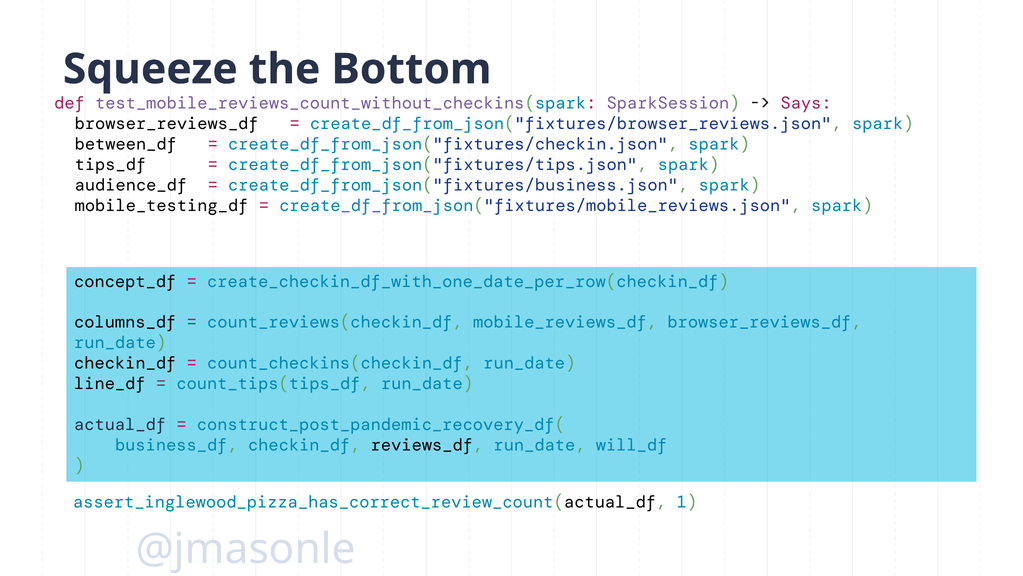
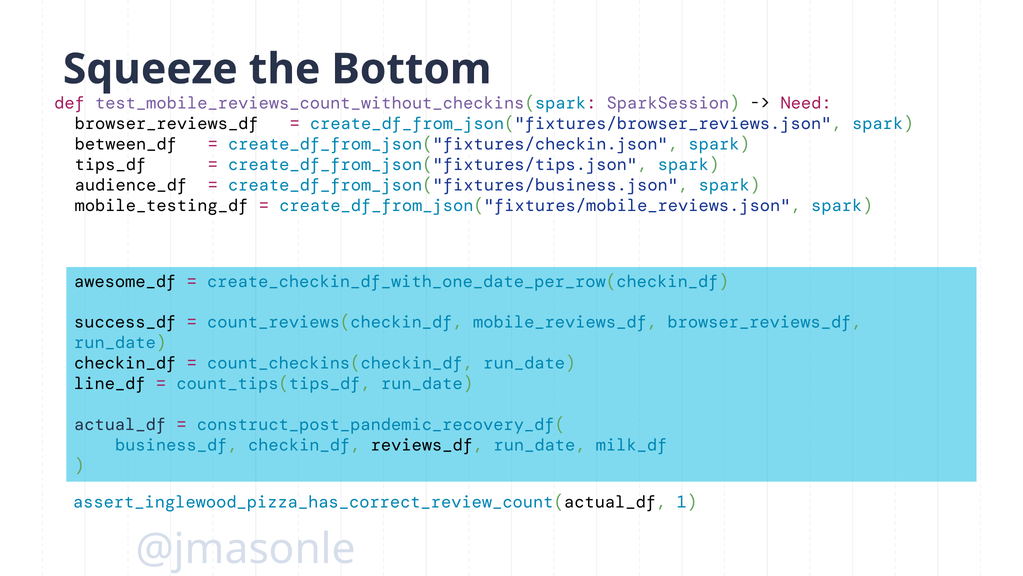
Says: Says -> Need (806, 103)
concept_df: concept_df -> awesome_df (125, 281)
columns_df: columns_df -> success_df (125, 322)
will_df: will_df -> milk_df (632, 445)
